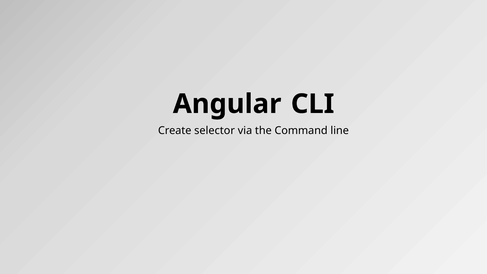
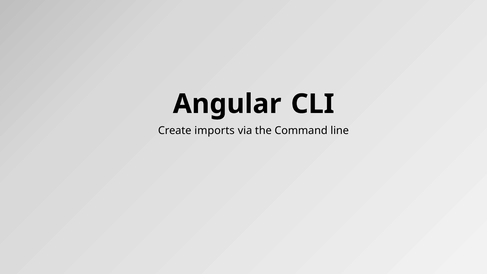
selector: selector -> imports (215, 131)
